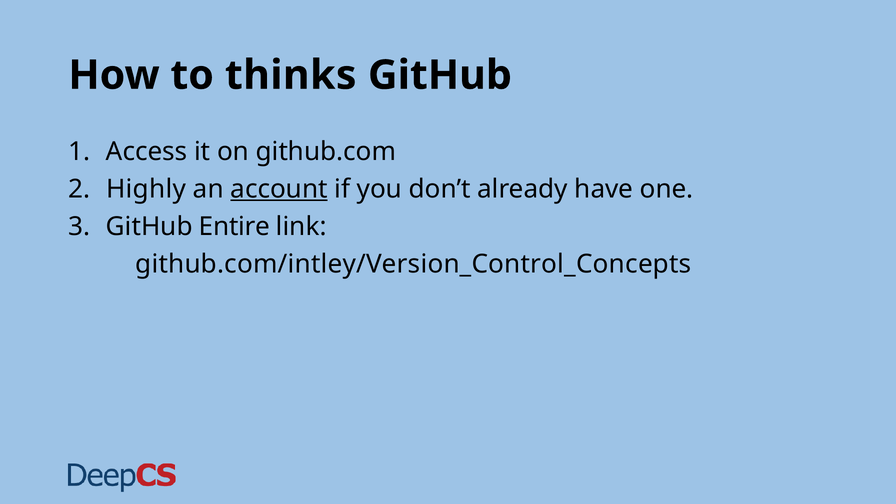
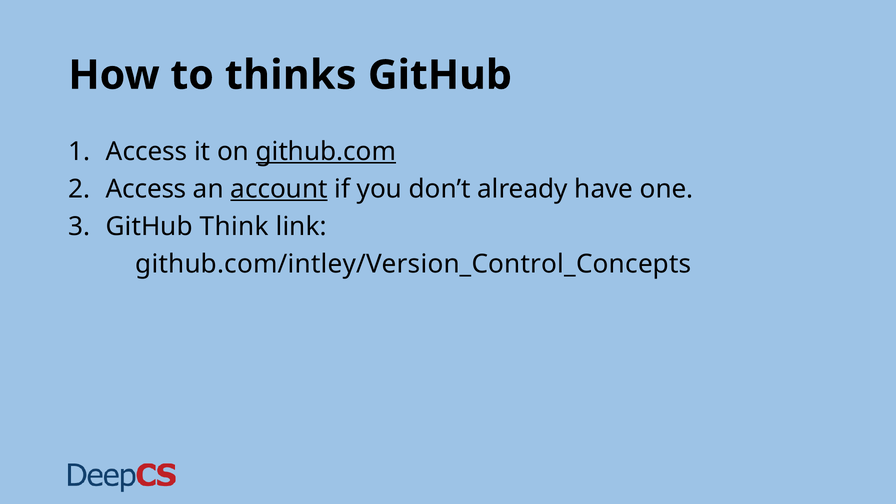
github.com underline: none -> present (326, 151)
Highly: Highly -> Access (146, 189)
Entire: Entire -> Think (234, 227)
